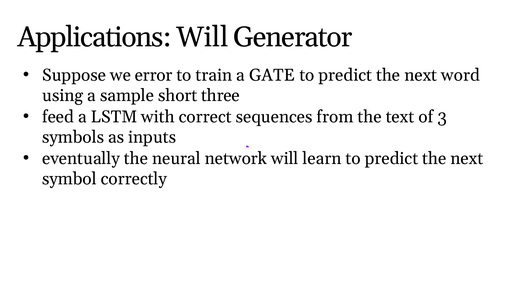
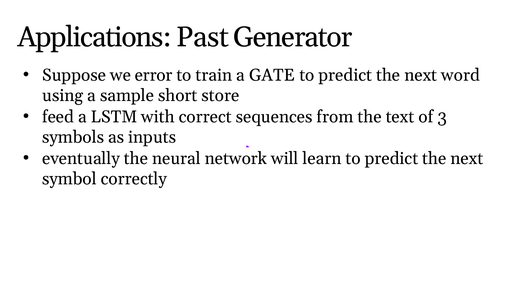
Applications Will: Will -> Past (202, 37)
three: three -> store (220, 96)
